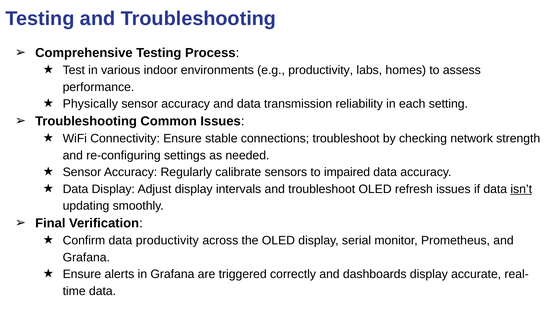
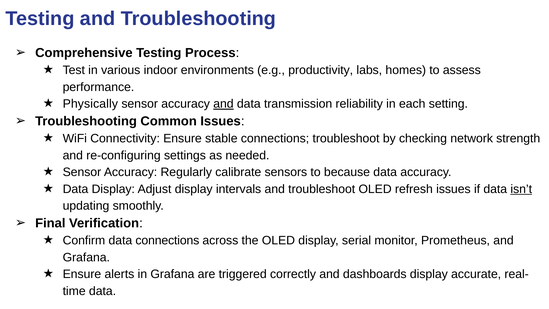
and underline: none -> present (223, 104)
impaired: impaired -> because (347, 172)
data productivity: productivity -> connections (167, 240)
